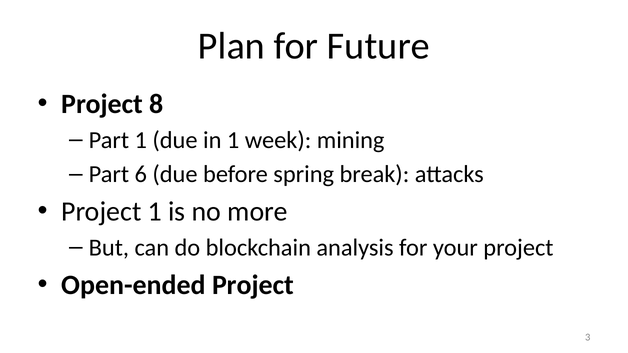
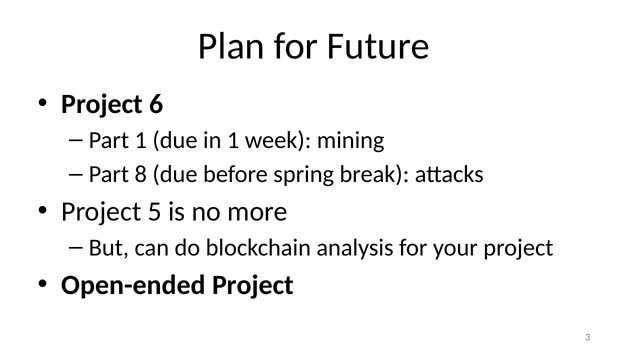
8: 8 -> 6 (157, 104)
6: 6 -> 8 (141, 175)
Project 1: 1 -> 5 (155, 212)
